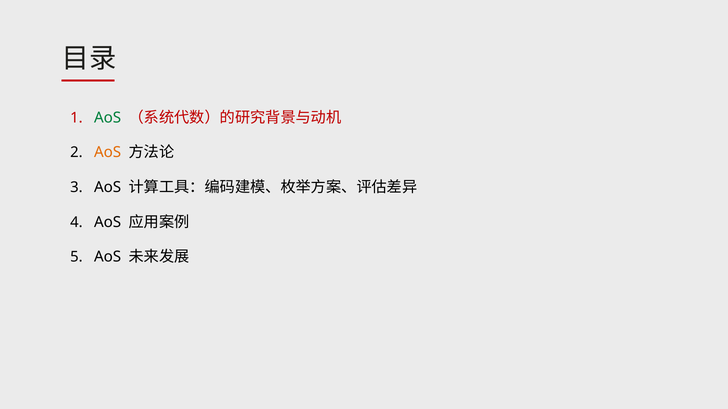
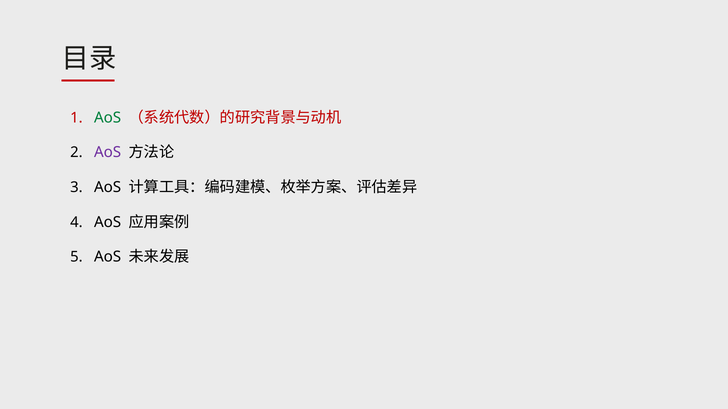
AoS colour: orange -> purple (108, 153)
